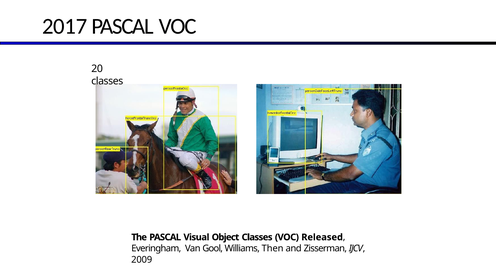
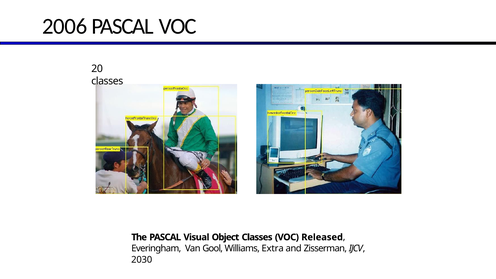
2017: 2017 -> 2006 (65, 26)
Then: Then -> Extra (273, 248)
2009: 2009 -> 2030 (142, 260)
